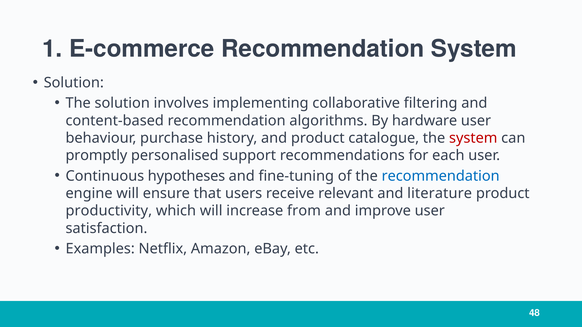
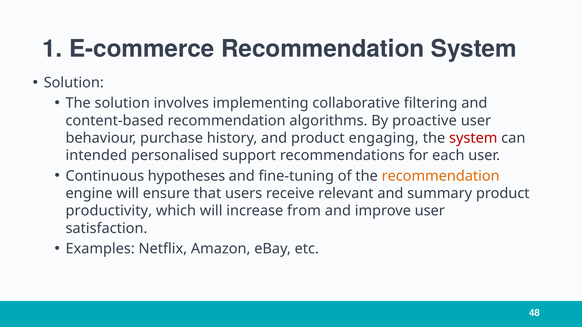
hardware: hardware -> proactive (424, 121)
catalogue: catalogue -> engaging (384, 138)
promptly: promptly -> intended (96, 156)
recommendation colour: blue -> orange (441, 176)
literature: literature -> summary (440, 194)
